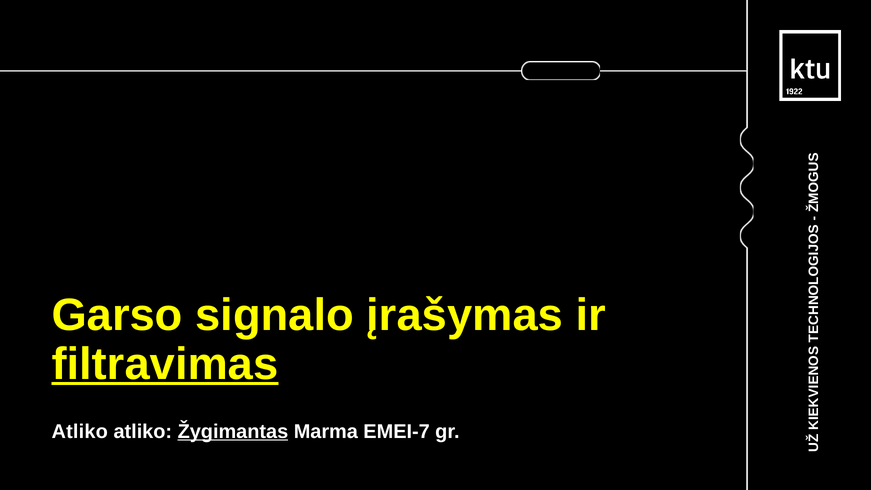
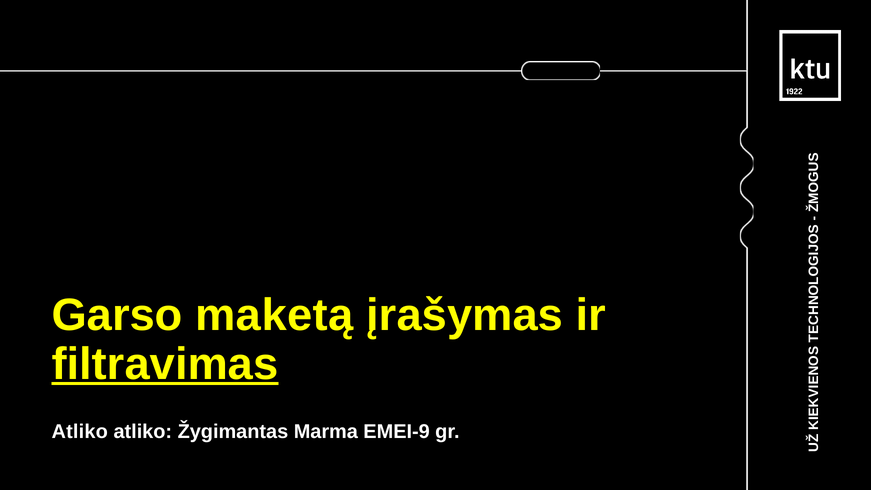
signalo: signalo -> maketą (274, 315)
Žygimantas underline: present -> none (233, 431)
EMEI-7: EMEI-7 -> EMEI-9 (397, 431)
